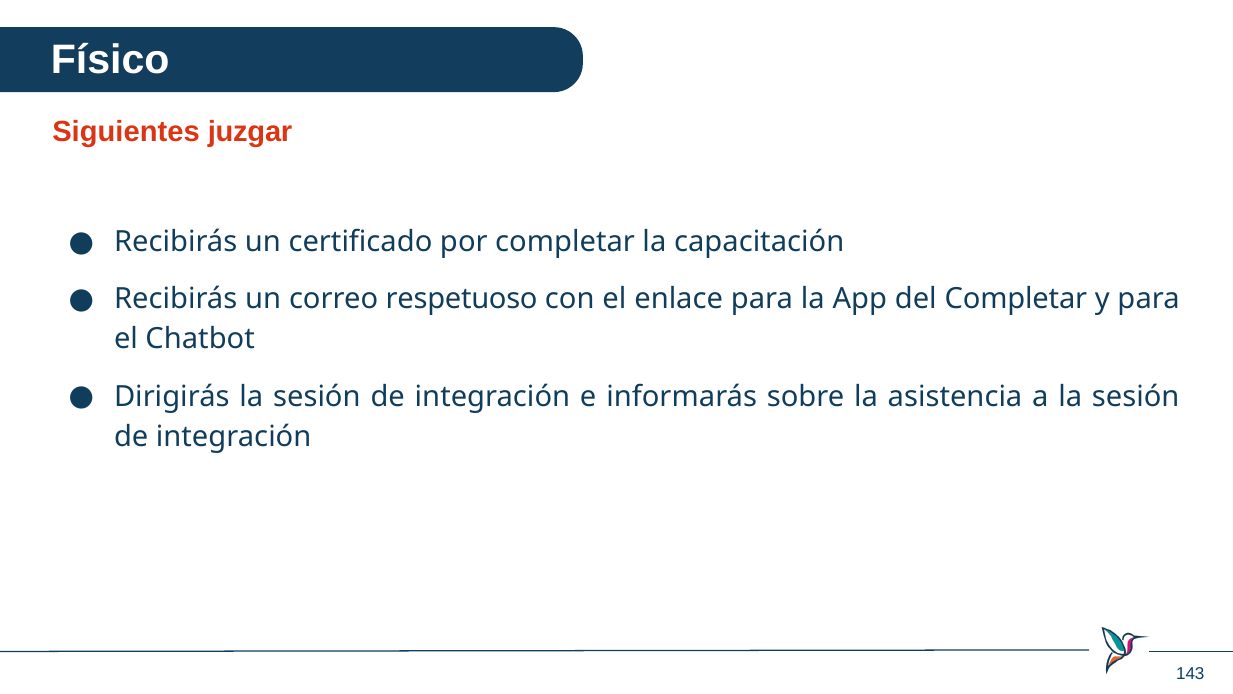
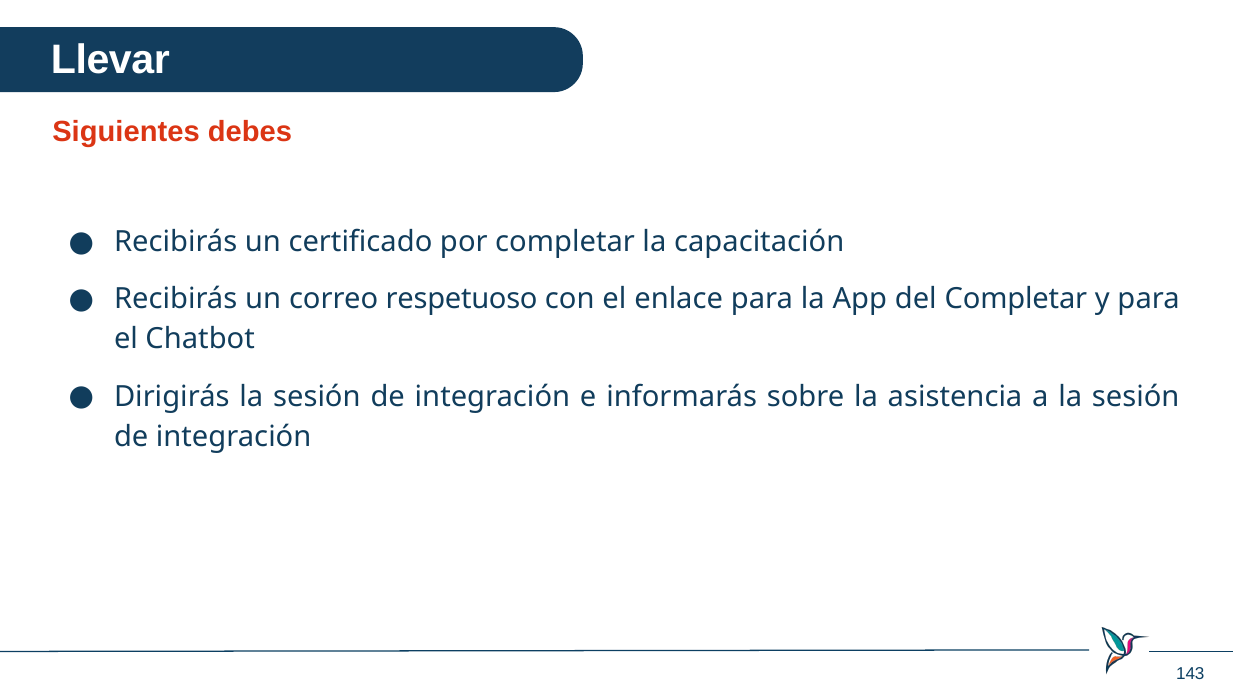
Físico: Físico -> Llevar (110, 60)
juzgar: juzgar -> debes (250, 132)
